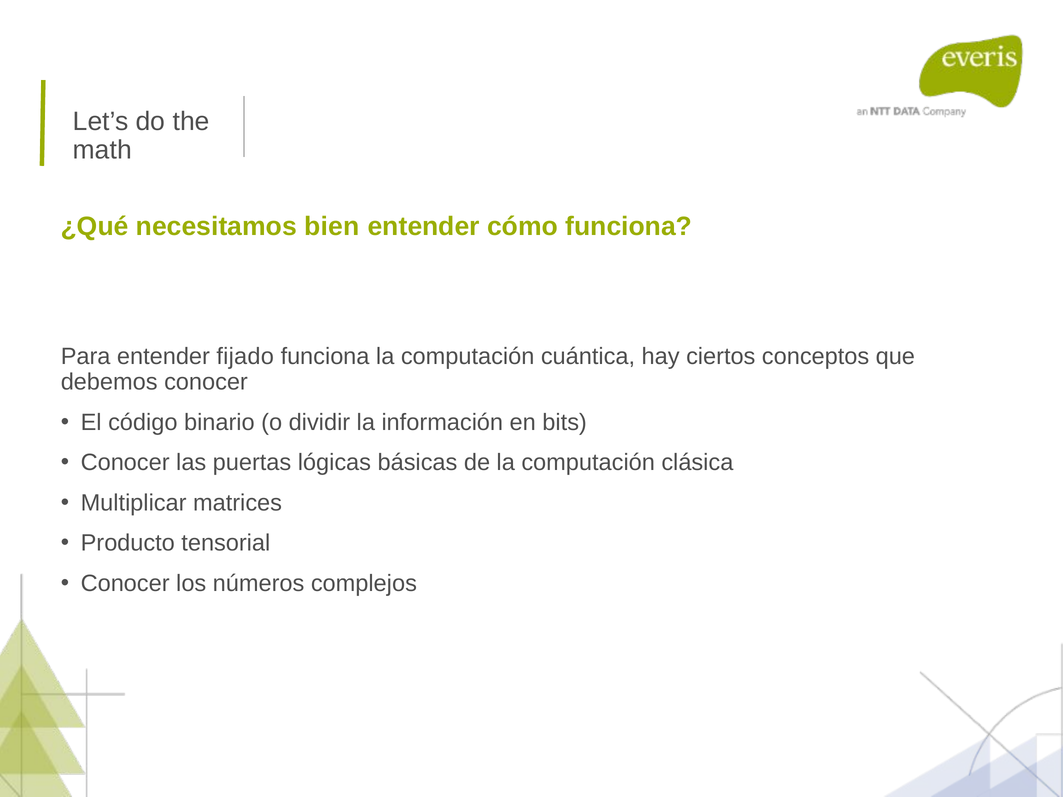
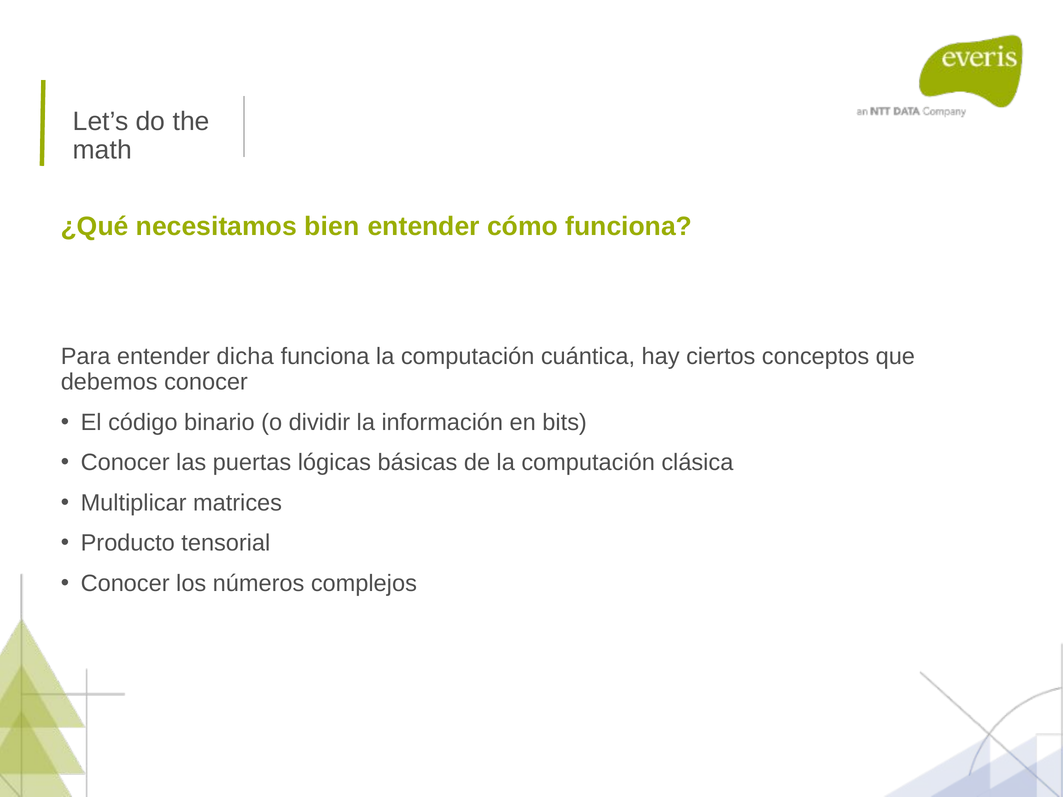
fijado: fijado -> dicha (245, 357)
